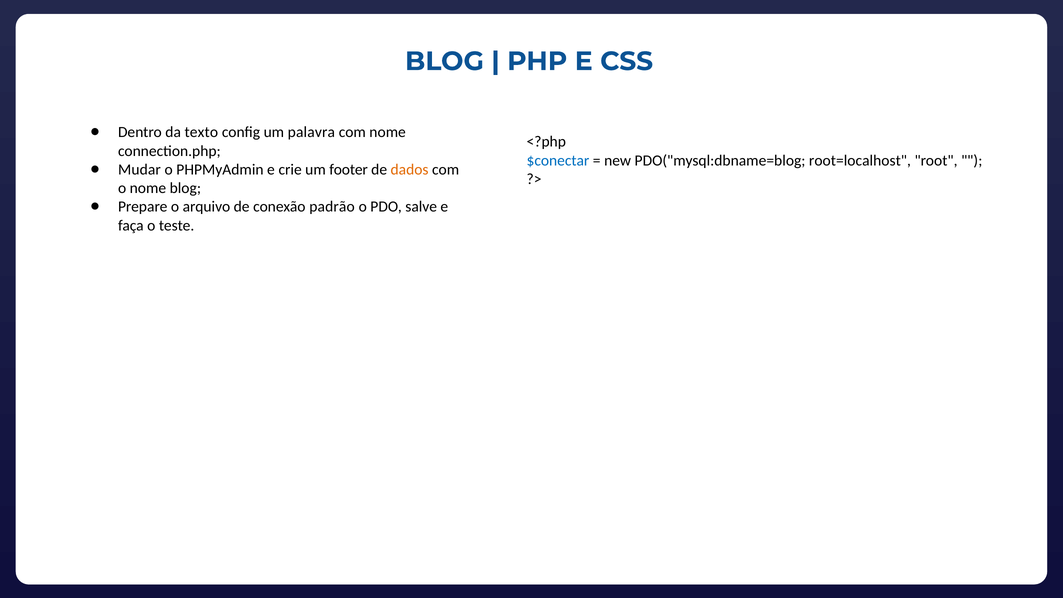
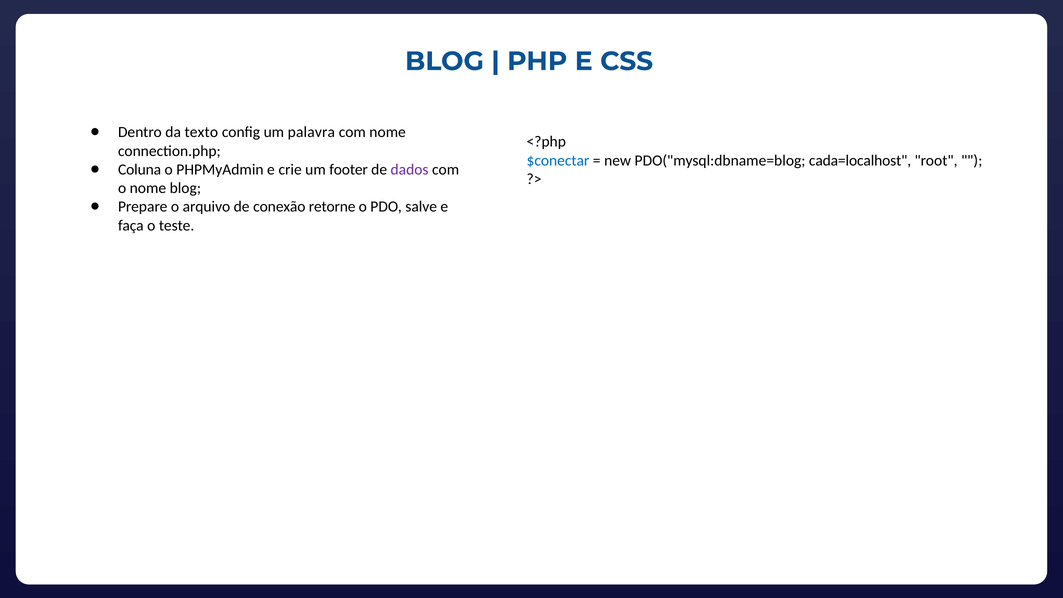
root=localhost: root=localhost -> cada=localhost (860, 160)
Mudar: Mudar -> Coluna (140, 170)
dados colour: orange -> purple (410, 170)
padrão: padrão -> retorne (332, 207)
